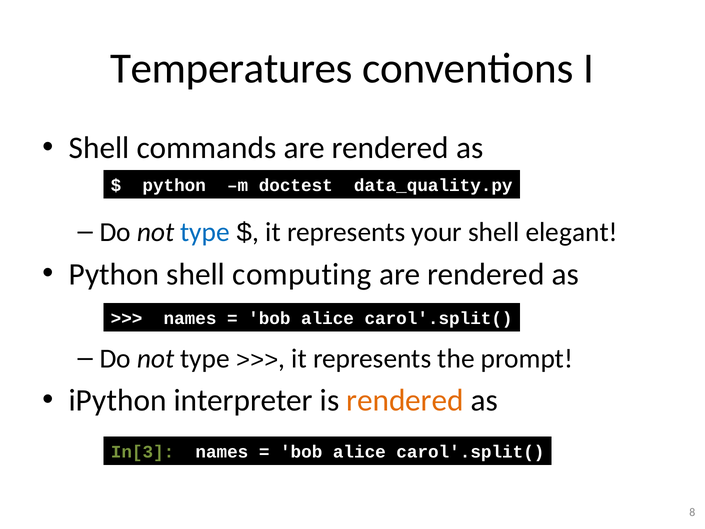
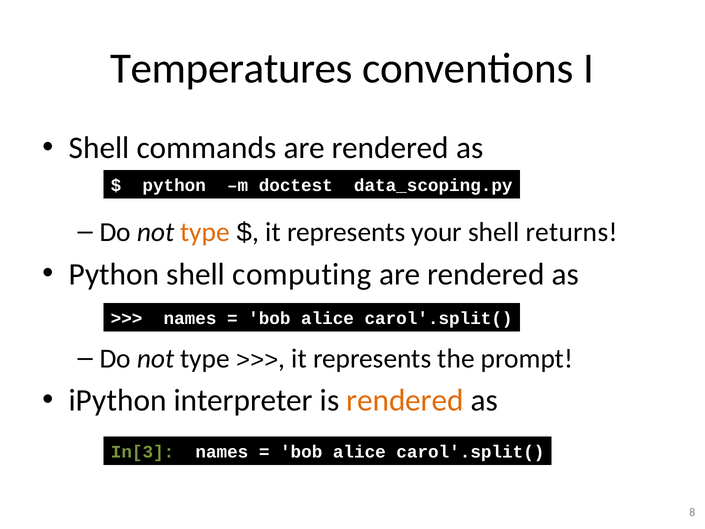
data_quality.py: data_quality.py -> data_scoping.py (433, 185)
type colour: blue -> orange (205, 232)
elegant: elegant -> returns (571, 232)
